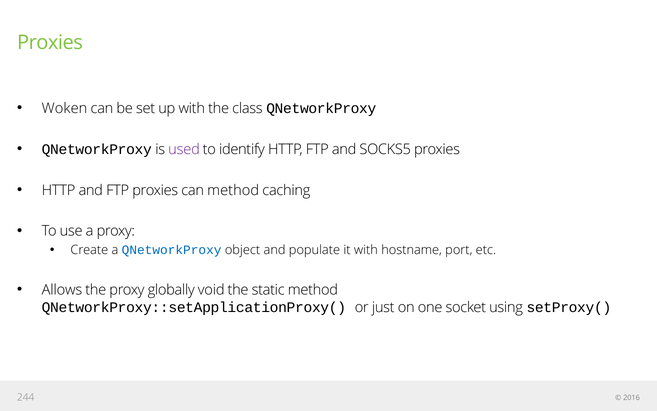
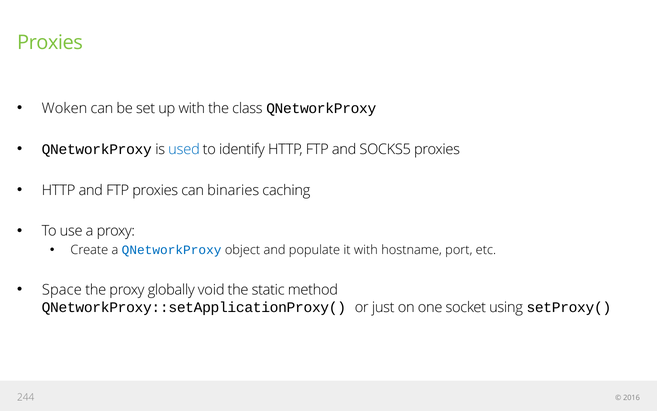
used colour: purple -> blue (184, 149)
can method: method -> binaries (233, 190)
Allows: Allows -> Space (62, 290)
